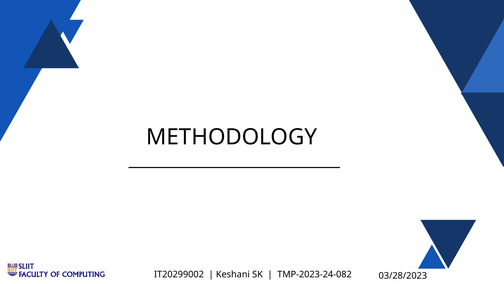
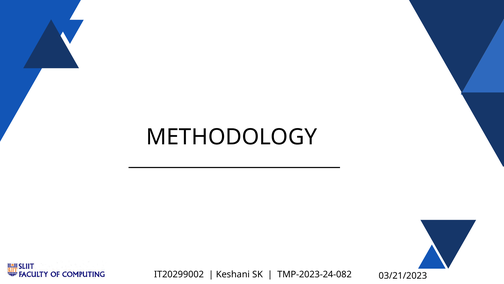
03/28/2023: 03/28/2023 -> 03/21/2023 (403, 275)
